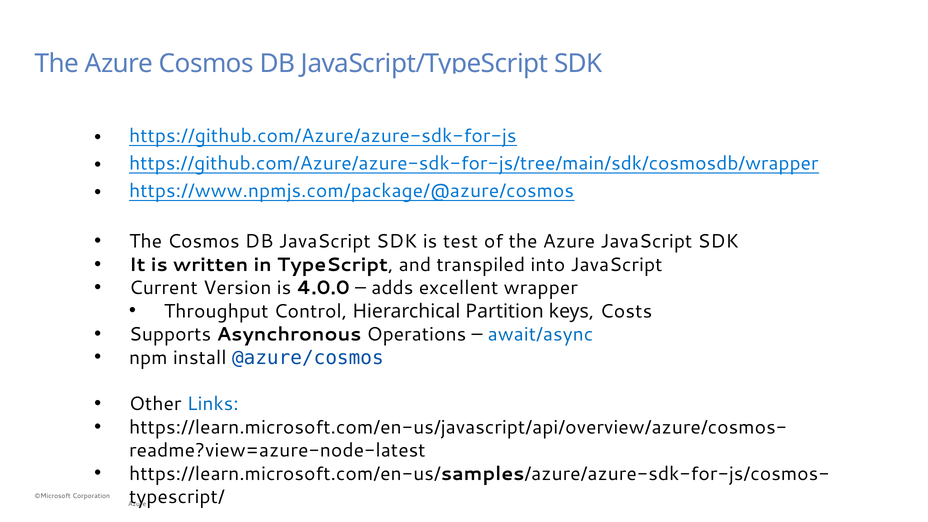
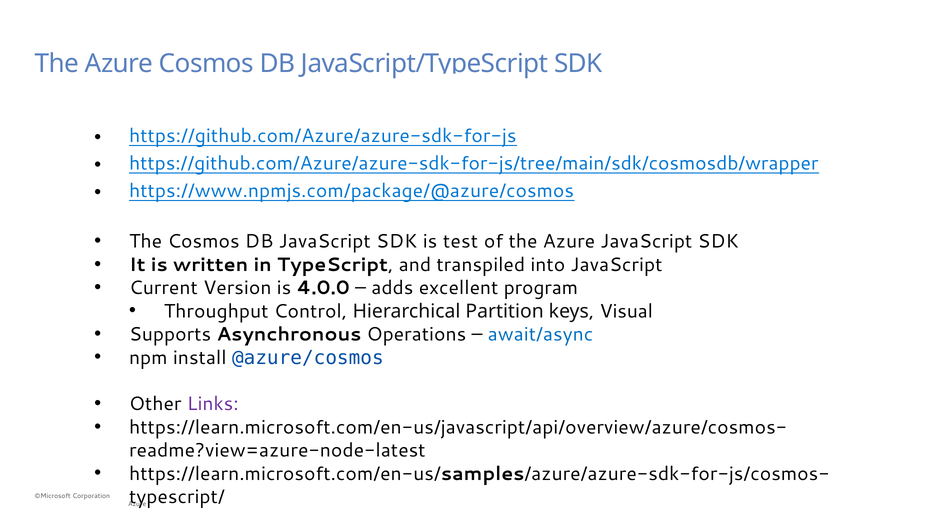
wrapper: wrapper -> program (541, 288)
Costs: Costs -> Visual (626, 311)
Links colour: blue -> purple (213, 404)
